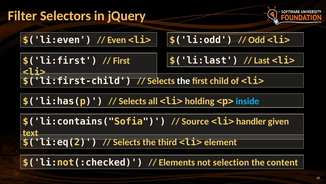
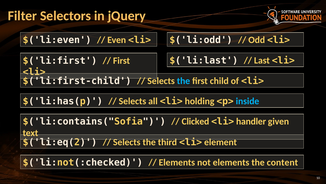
the colour: white -> light blue (183, 81)
Source: Source -> Clicked (195, 121)
not selection: selection -> elements (231, 162)
